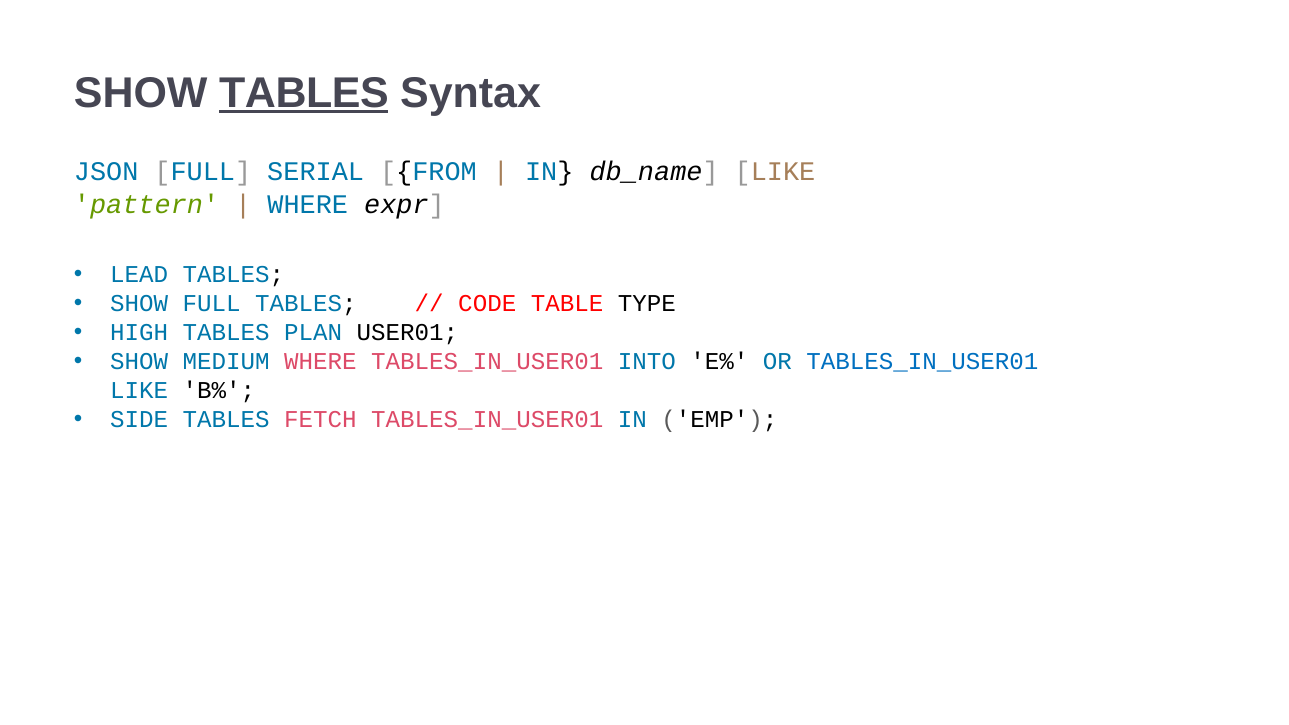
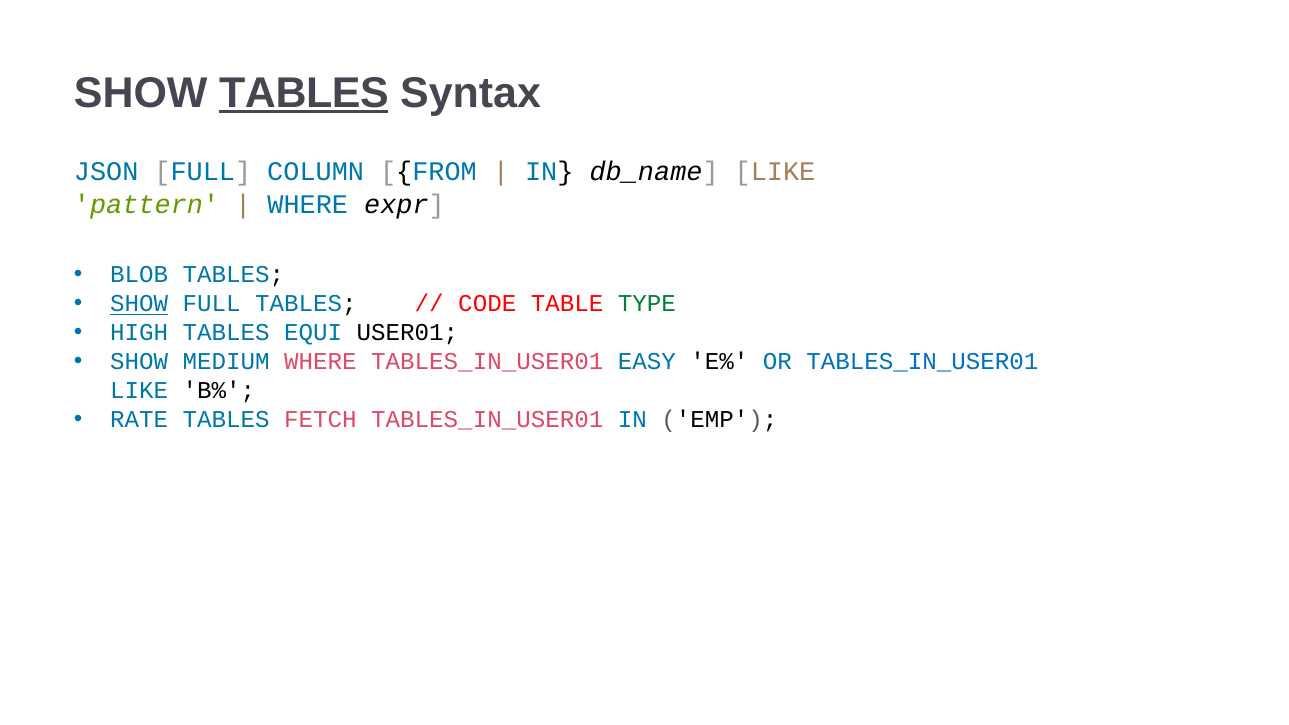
SERIAL: SERIAL -> COLUMN (316, 172)
LEAD: LEAD -> BLOB (139, 275)
SHOW underline: none -> present (139, 304)
TYPE colour: black -> green (647, 304)
PLAN: PLAN -> EQUI (313, 333)
INTO: INTO -> EASY (647, 362)
SIDE: SIDE -> RATE (139, 420)
